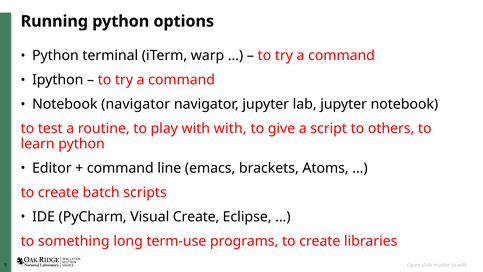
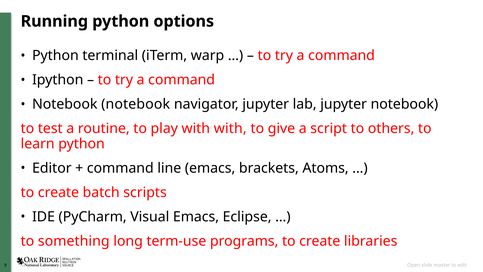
Notebook navigator: navigator -> notebook (136, 104)
Visual Create: Create -> Emacs (196, 216)
